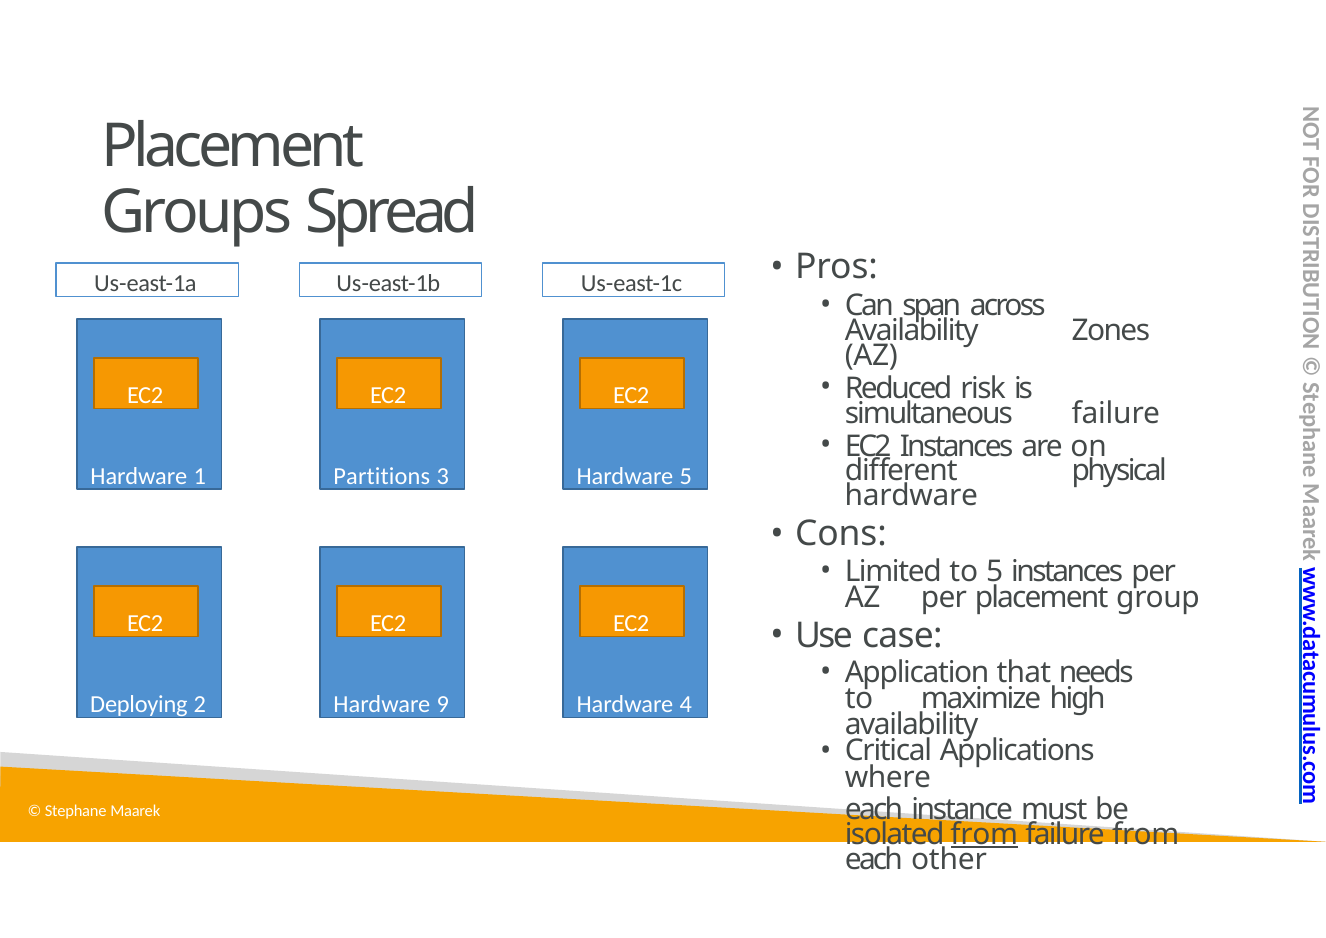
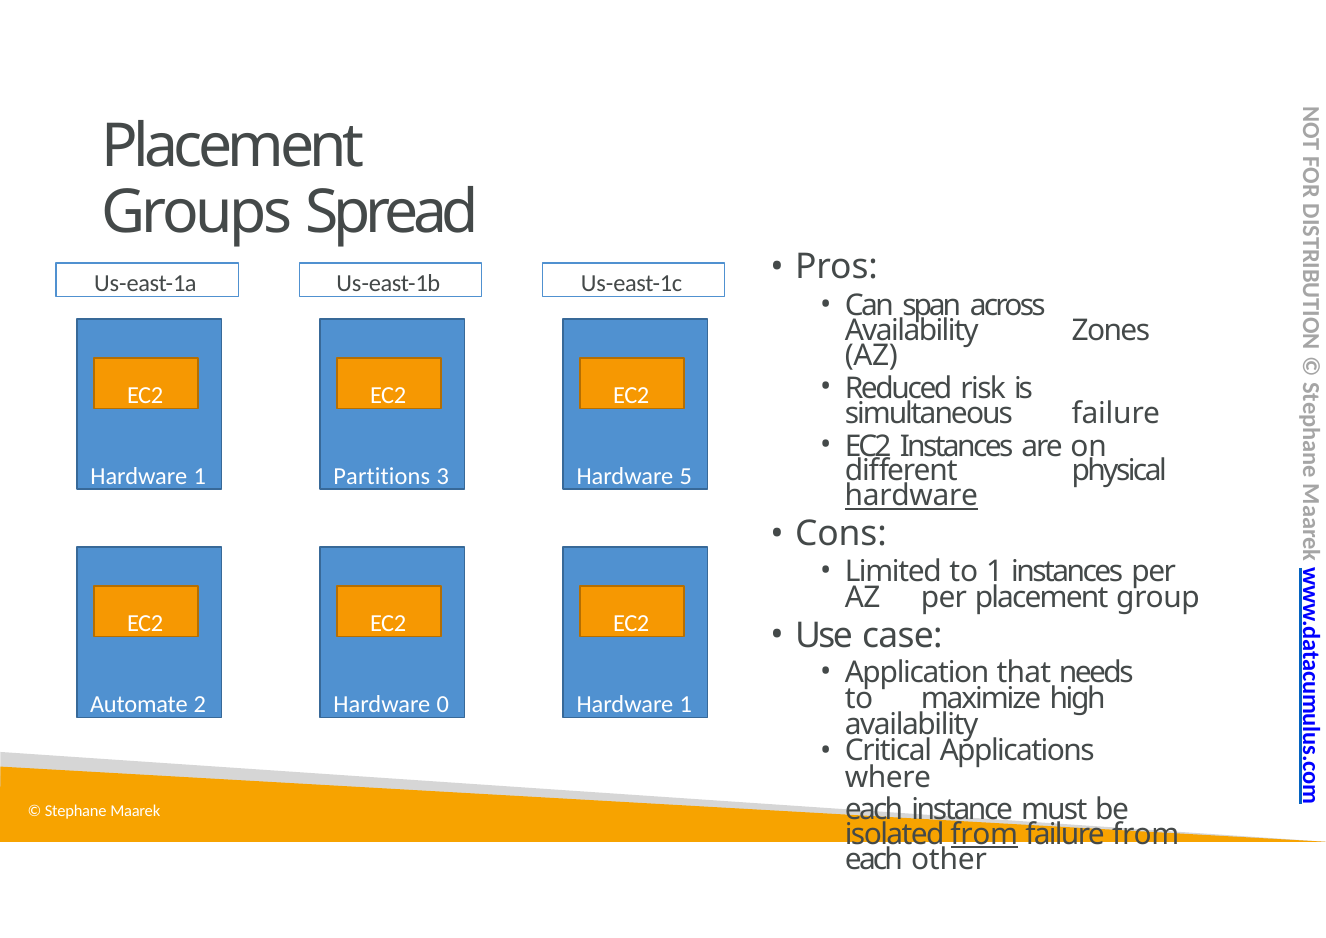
hardware underline: none -> present (911, 496)
to 5: 5 -> 1 (995, 571)
Deploying: Deploying -> Automate (139, 704)
9: 9 -> 0 (443, 704)
4: 4 -> 1 (686, 704)
